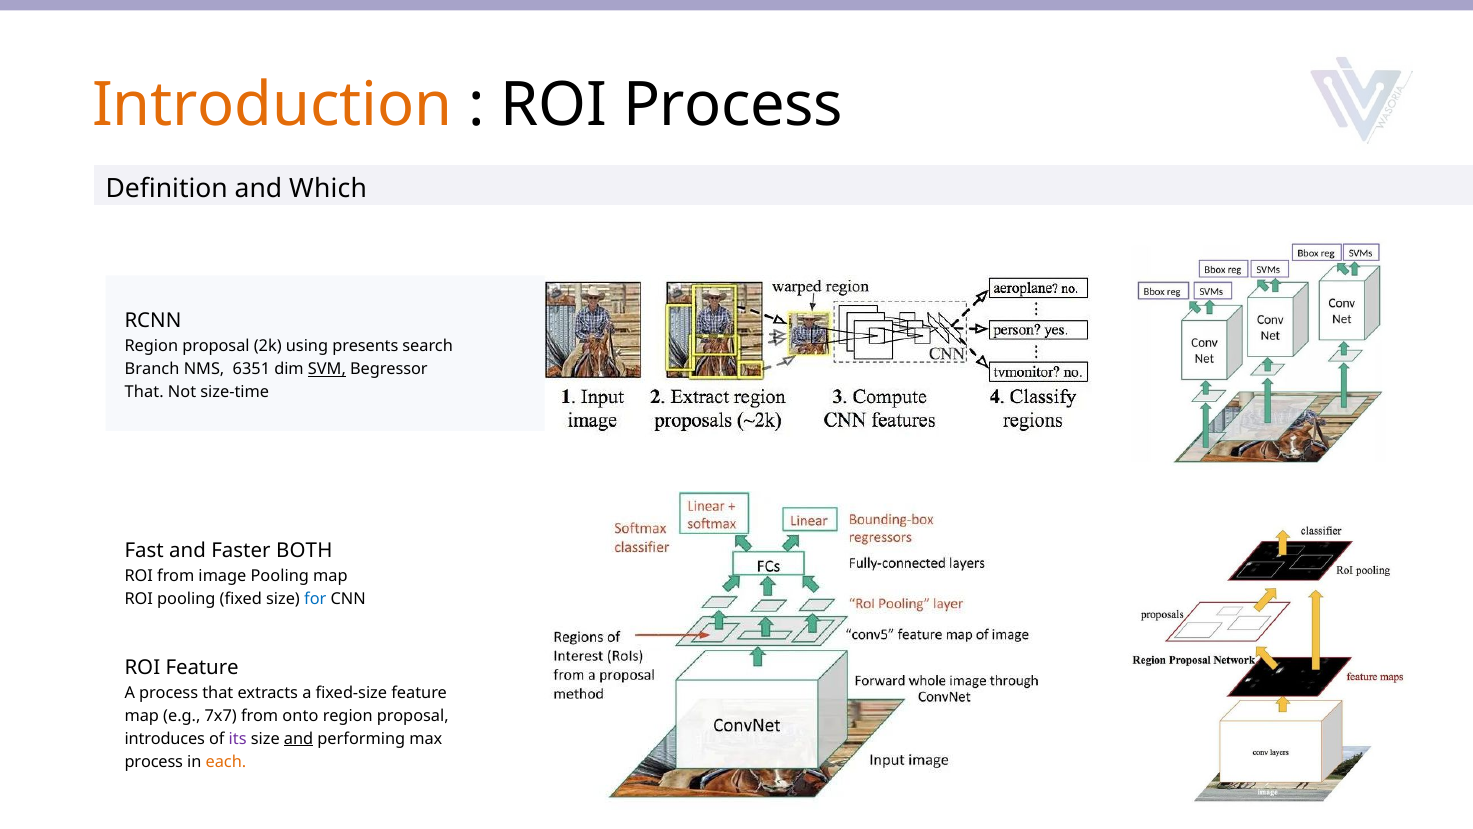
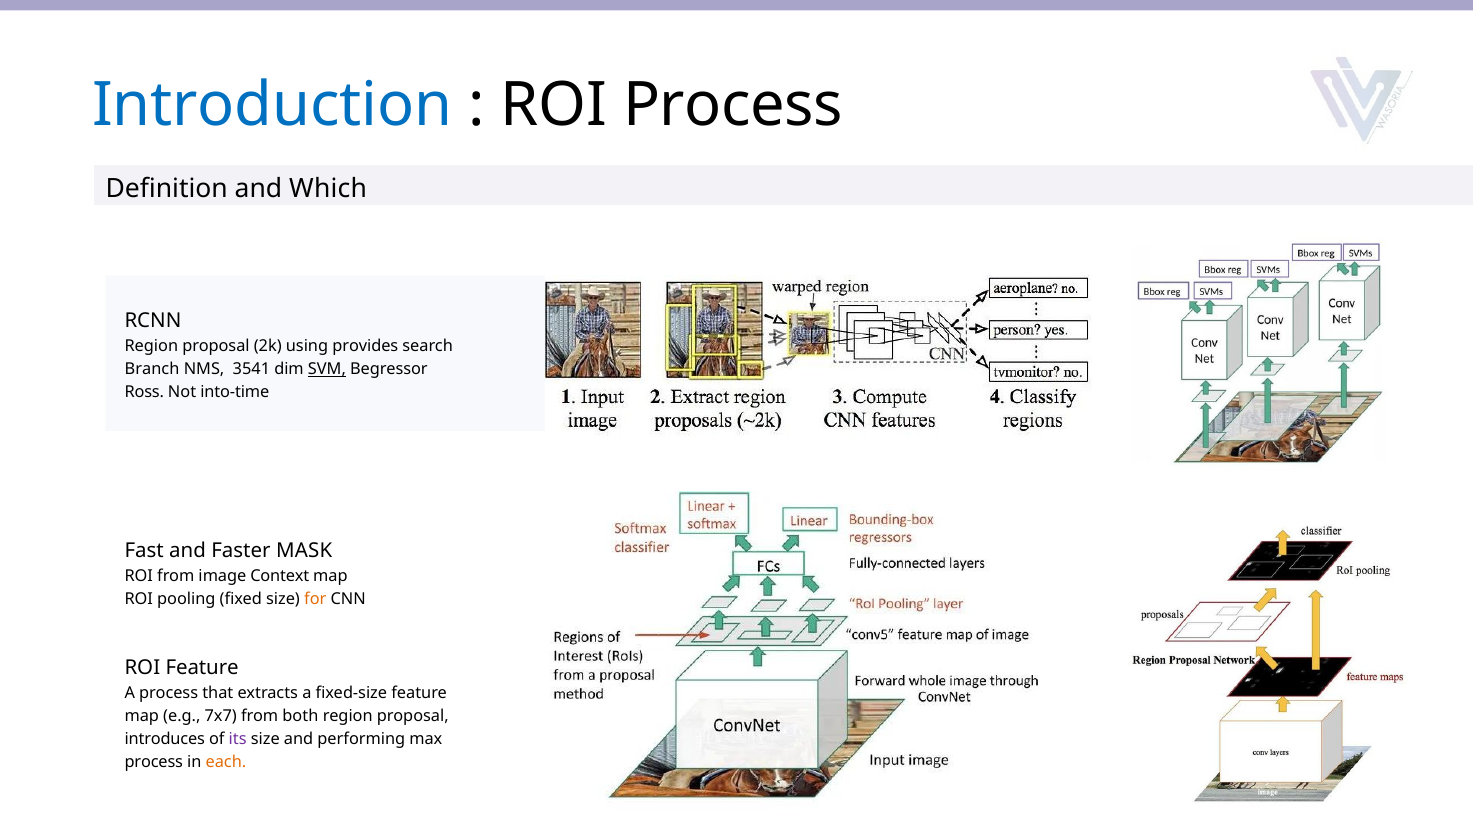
Introduction colour: orange -> blue (272, 105)
presents: presents -> provides (365, 346)
6351: 6351 -> 3541 (251, 369)
That: That -> Ross (144, 392)
size-time: size-time -> into-time (235, 392)
BOTH: BOTH -> MASK (304, 550)
image Pooling: Pooling -> Context (280, 576)
for colour: blue -> orange (315, 598)
onto: onto -> both (300, 716)
and underline: present -> none (299, 738)
